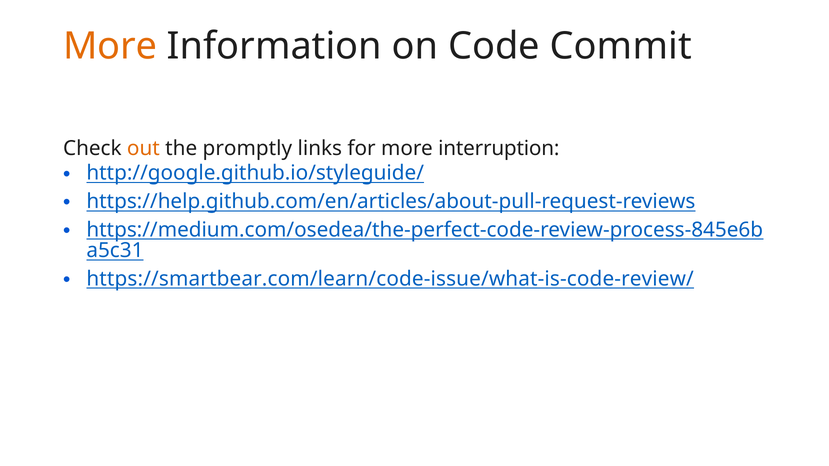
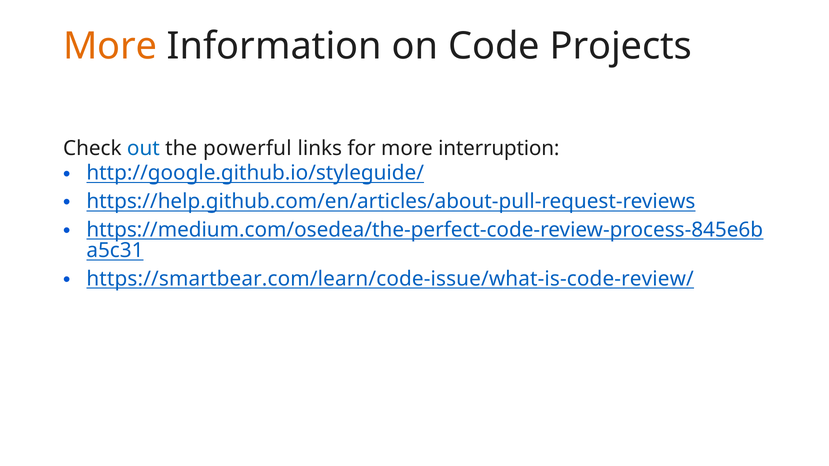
Commit: Commit -> Projects (621, 46)
out colour: orange -> blue (143, 148)
promptly: promptly -> powerful (247, 148)
